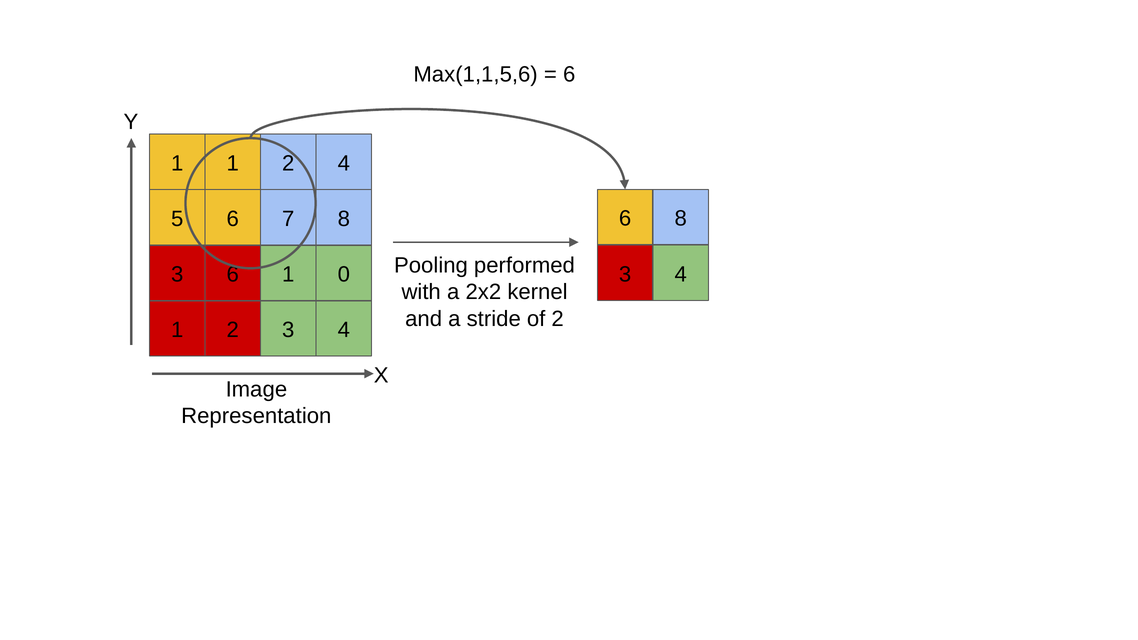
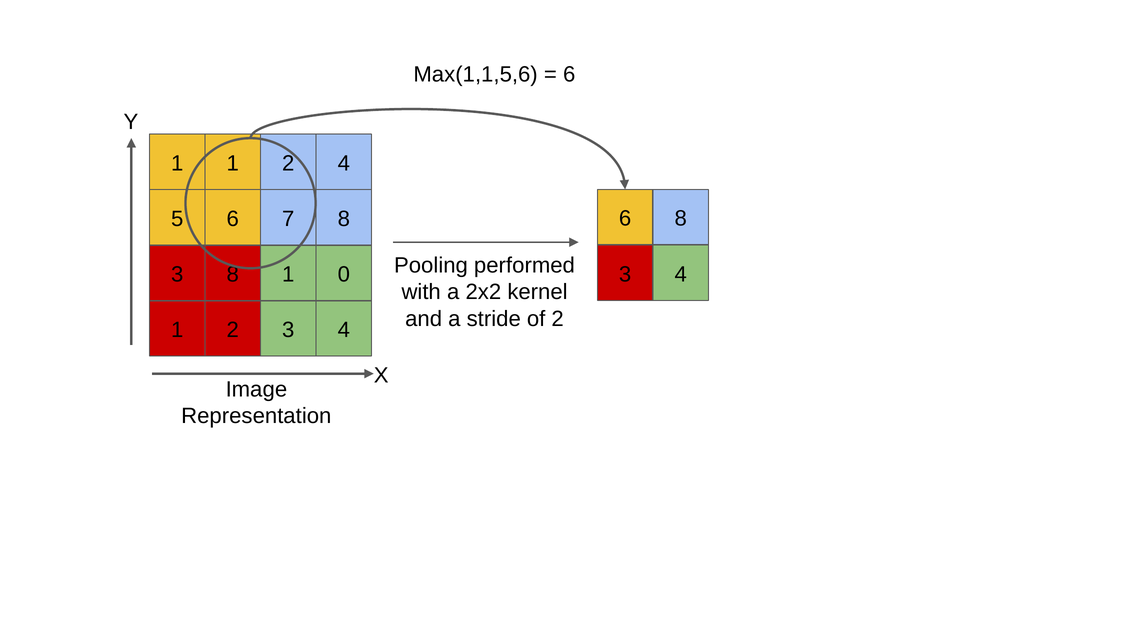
3 6: 6 -> 8 (233, 275)
